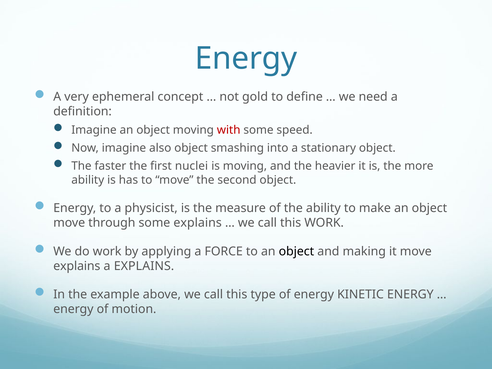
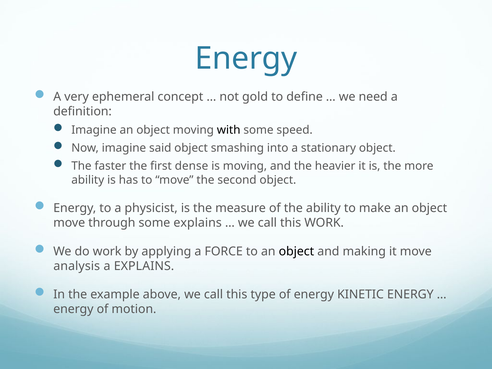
with colour: red -> black (229, 130)
also: also -> said (160, 148)
nuclei: nuclei -> dense (192, 166)
explains: explains -> analysis (77, 266)
